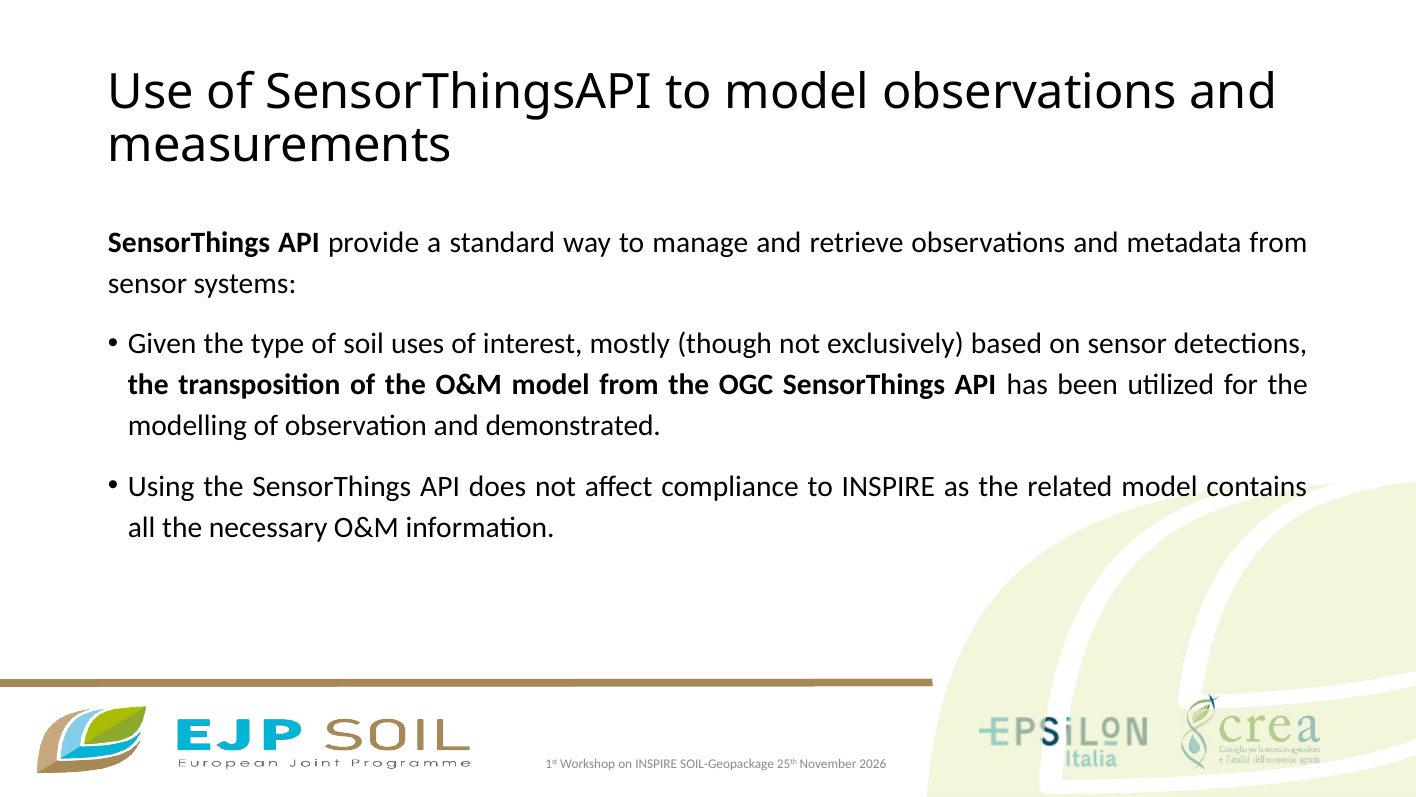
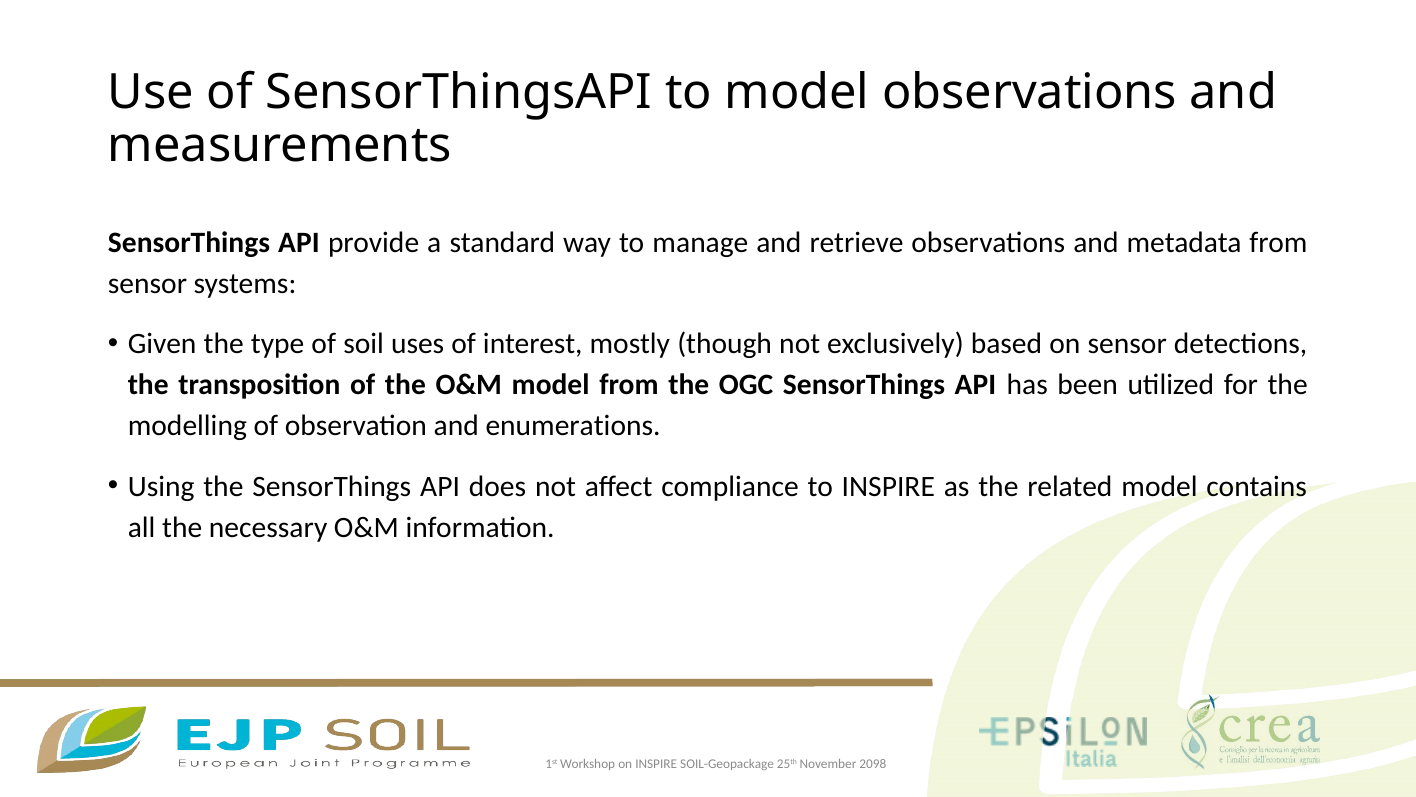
demonstrated: demonstrated -> enumerations (573, 425)
2026: 2026 -> 2098 (873, 764)
